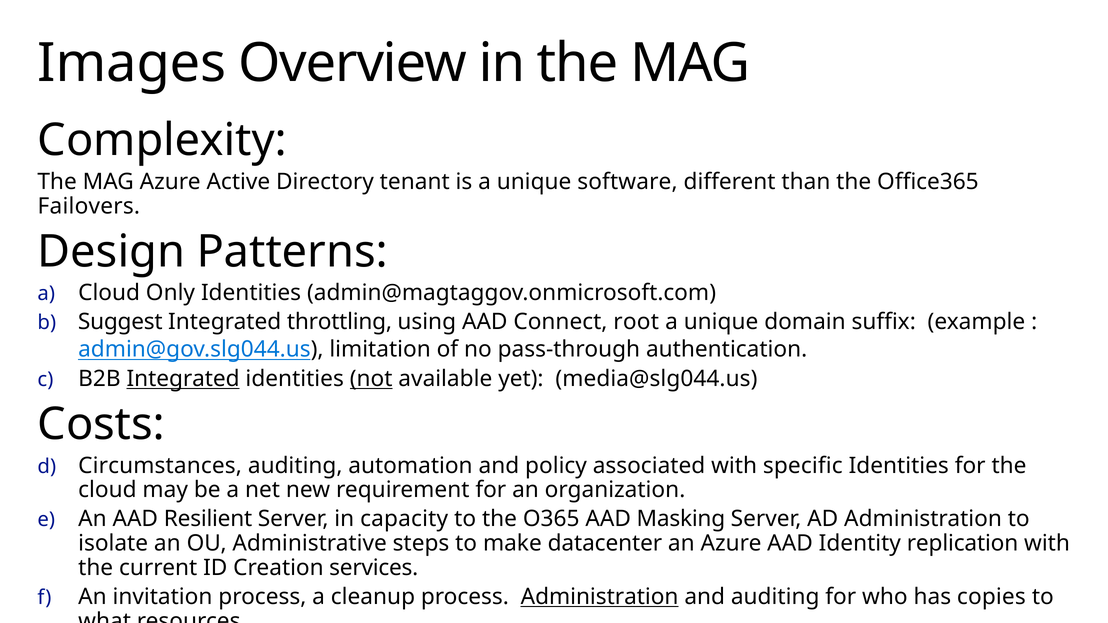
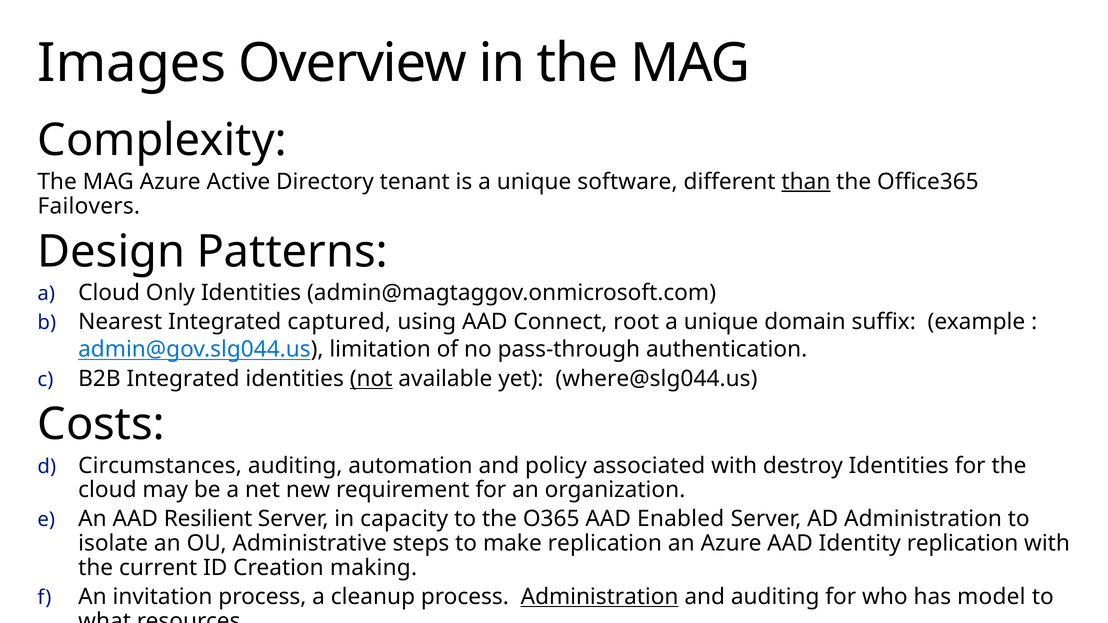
than underline: none -> present (806, 182)
Suggest: Suggest -> Nearest (120, 322)
throttling: throttling -> captured (339, 322)
Integrated underline: present -> none (183, 379)
media@slg044.us: media@slg044.us -> where@slg044.us (656, 379)
specific: specific -> destroy (803, 466)
Masking: Masking -> Enabled (681, 519)
make datacenter: datacenter -> replication (605, 544)
services: services -> making (374, 568)
copies: copies -> model (991, 597)
